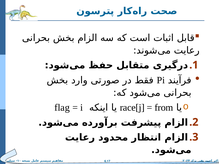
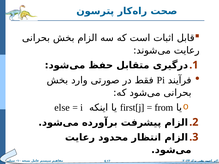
flag: flag -> else (62, 108)
race[j: race[j -> first[j (132, 108)
